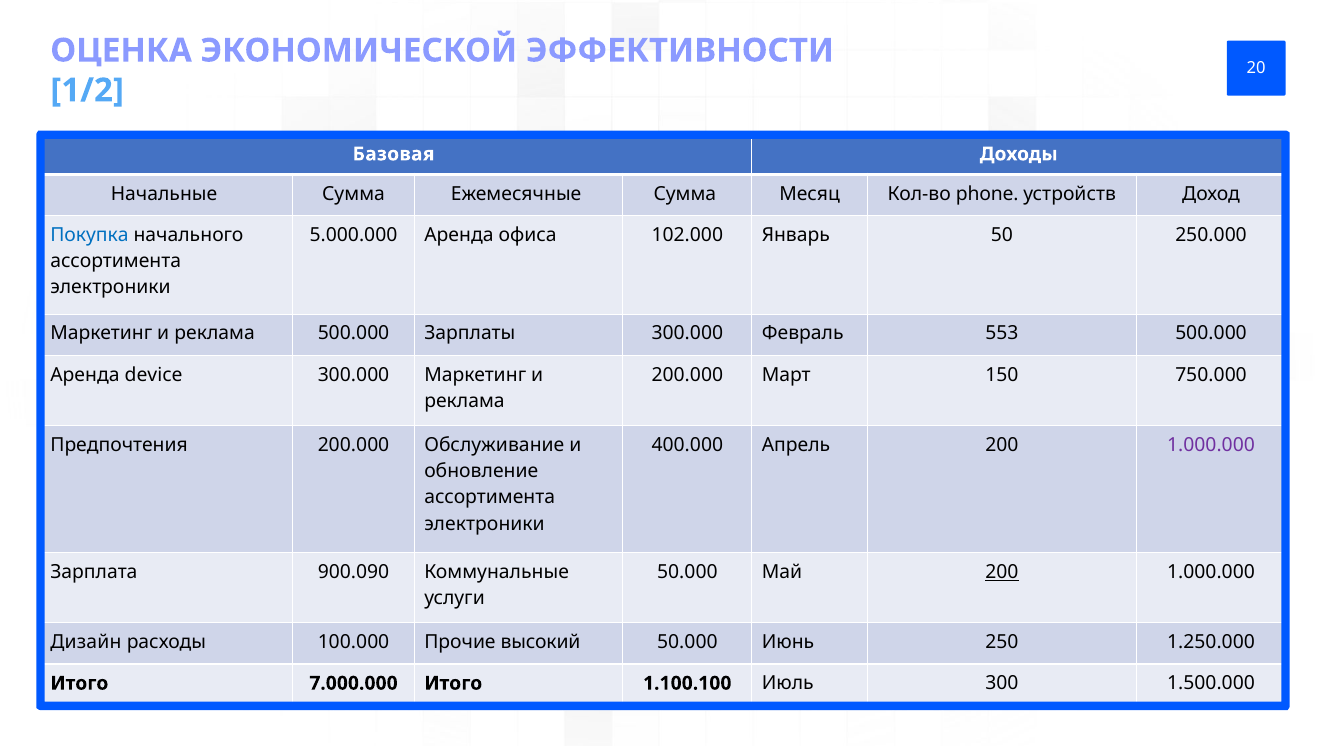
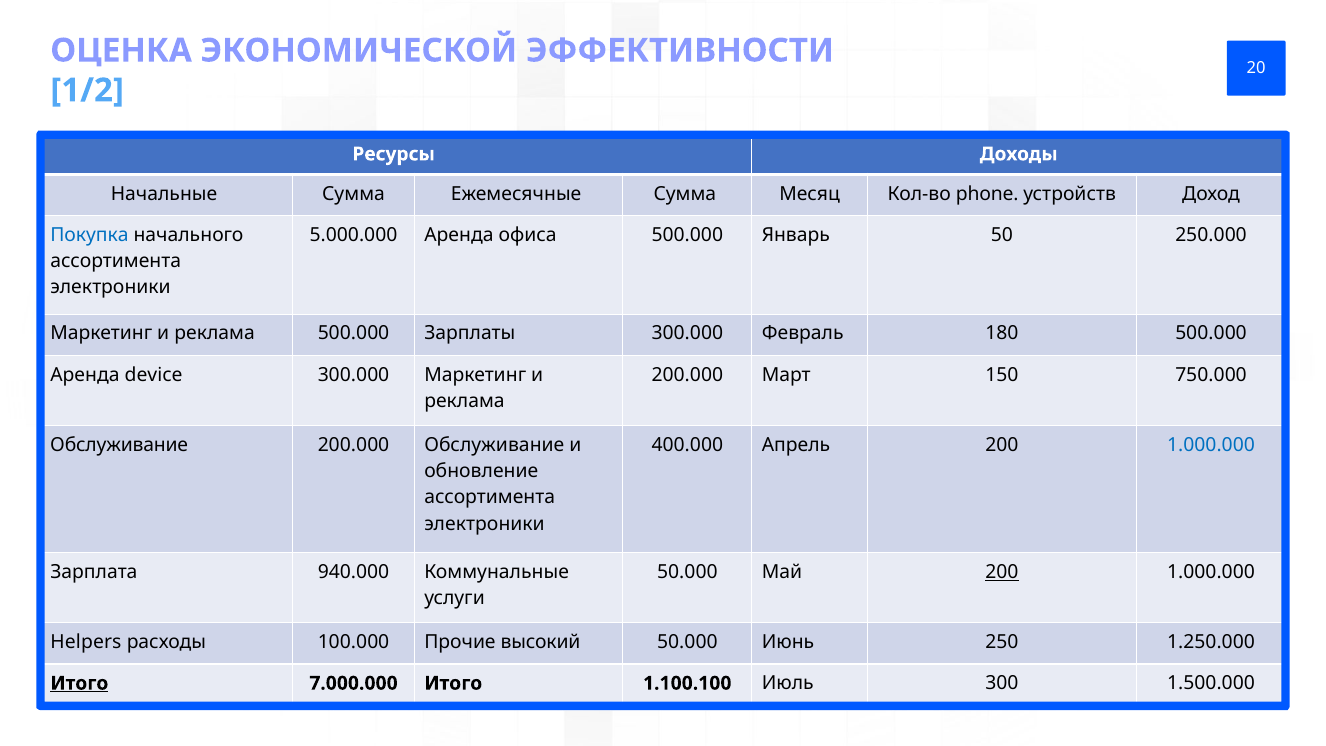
Базовая: Базовая -> Ресурсы (394, 154)
офиса 102.000: 102.000 -> 500.000 (687, 235)
553: 553 -> 180 (1002, 334)
Предпочтения: Предпочтения -> Обслуживание (119, 445)
1.000.000 colour: purple -> blue (1211, 445)
900.090: 900.090 -> 940.000 (354, 572)
Дизайн: Дизайн -> Helpers (86, 642)
Итого underline: none -> present (79, 683)
